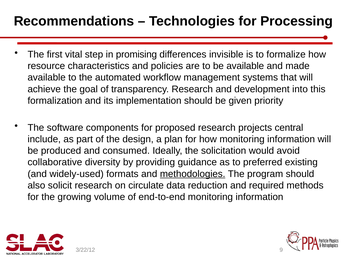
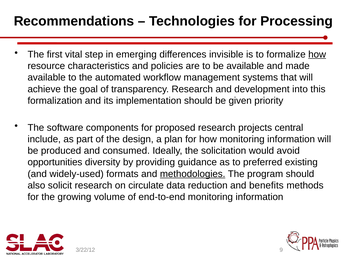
promising: promising -> emerging (136, 54)
how underline: none -> present (317, 54)
collaborative: collaborative -> opportunities (55, 162)
required: required -> benefits (266, 186)
